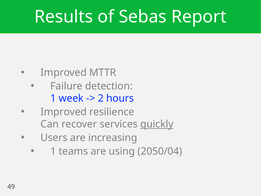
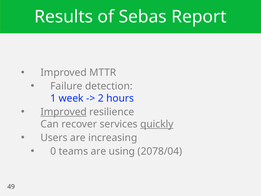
Improved underline: none -> present (64, 112)
1: 1 -> 0 (53, 151)
2050/04: 2050/04 -> 2078/04 (160, 151)
